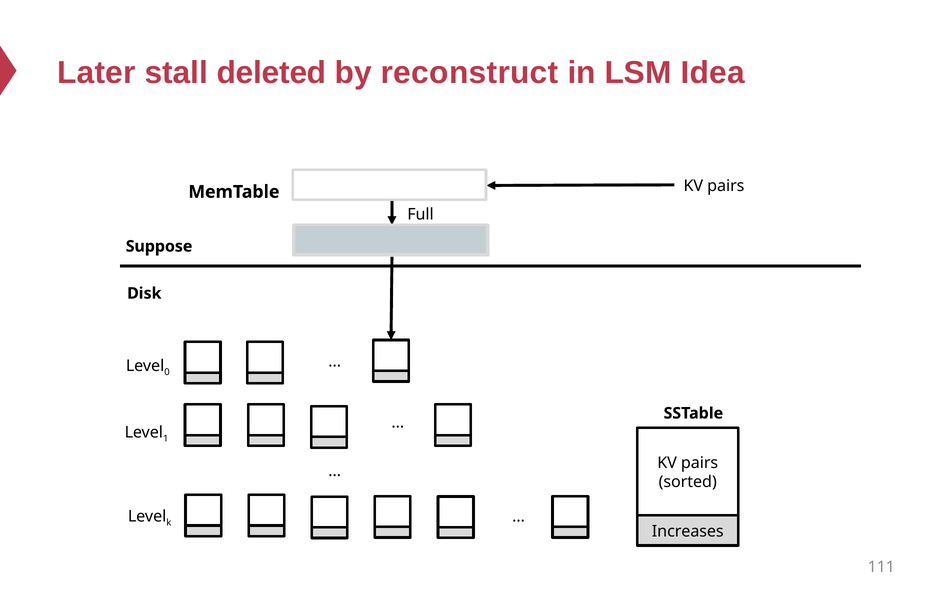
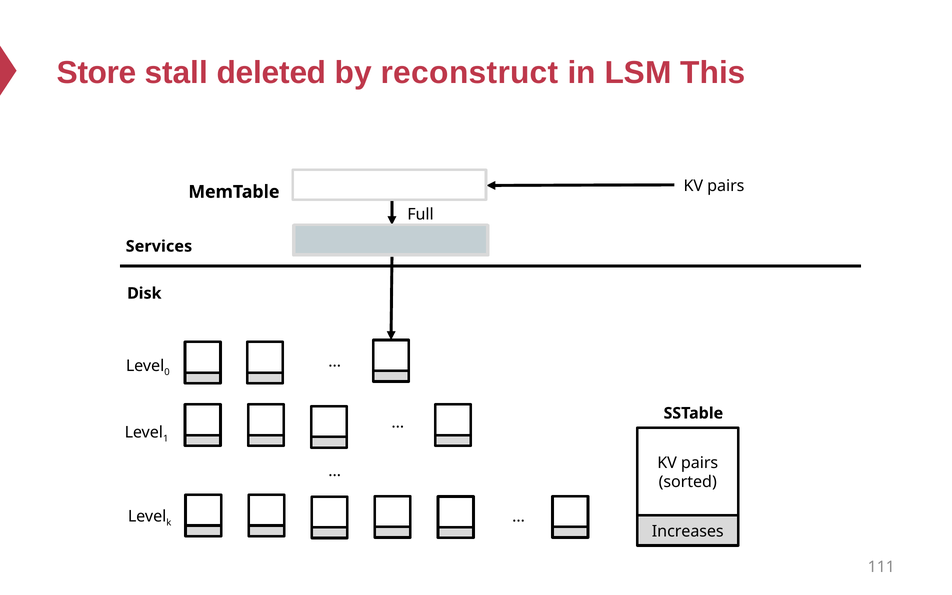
Later: Later -> Store (97, 73)
Idea: Idea -> This (713, 73)
Suppose: Suppose -> Services (159, 246)
